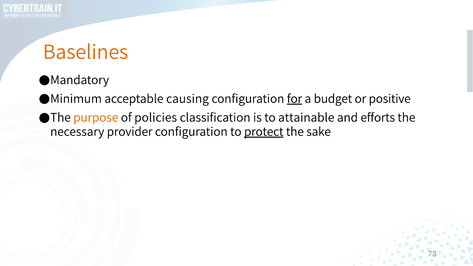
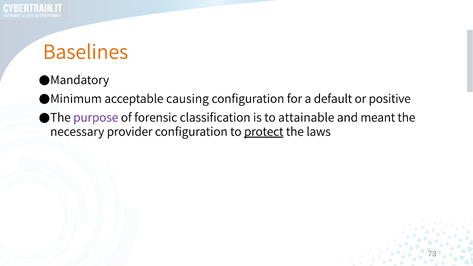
for underline: present -> none (294, 99)
budget: budget -> default (333, 99)
purpose colour: orange -> purple (96, 117)
policies: policies -> forensic (156, 117)
efforts: efforts -> meant (378, 117)
sake: sake -> laws (319, 132)
